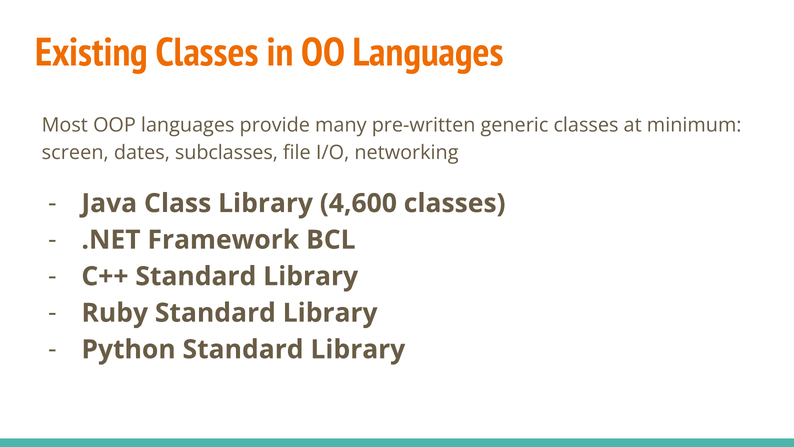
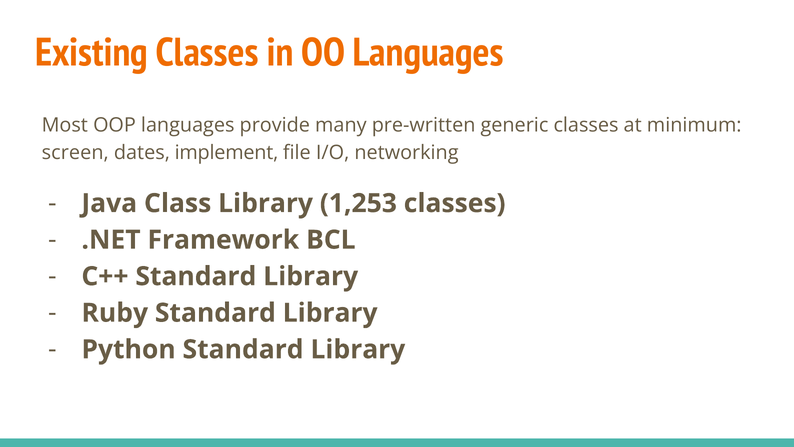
subclasses: subclasses -> implement (226, 153)
4,600: 4,600 -> 1,253 (358, 203)
